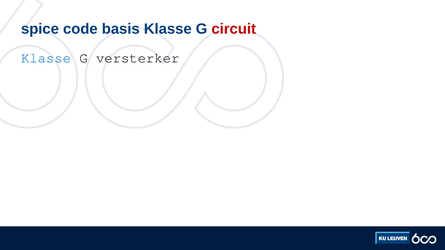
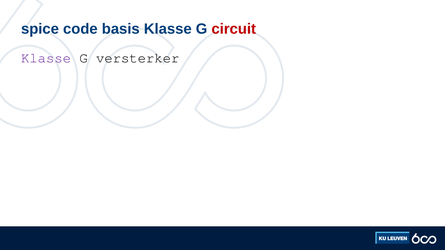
Klasse colour: blue -> purple (46, 58)
